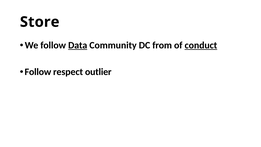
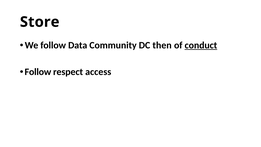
Data underline: present -> none (78, 45)
from: from -> then (162, 45)
outlier: outlier -> access (98, 72)
